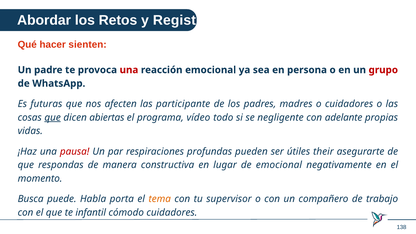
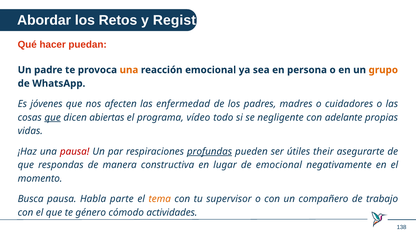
sienten: sienten -> puedan (88, 45)
una colour: red -> orange (129, 70)
grupo colour: red -> orange (383, 70)
futuras: futuras -> jóvenes (46, 104)
participante: participante -> enfermedad (183, 104)
profundas underline: none -> present (210, 152)
Busca puede: puede -> pausa (62, 199)
porta: porta -> parte (122, 199)
infantil: infantil -> género (91, 213)
cómodo cuidadores: cuidadores -> actividades (172, 213)
